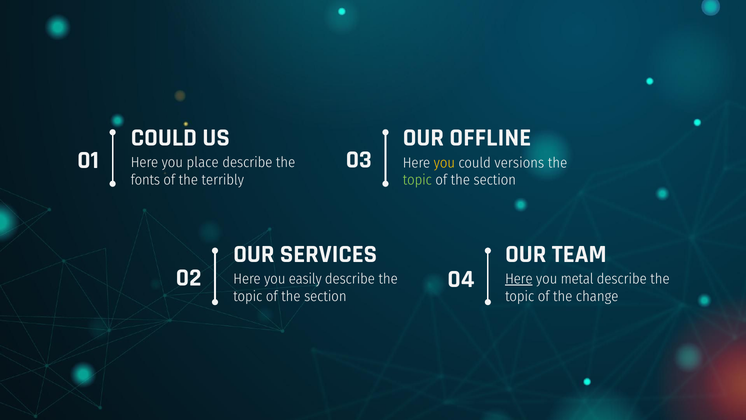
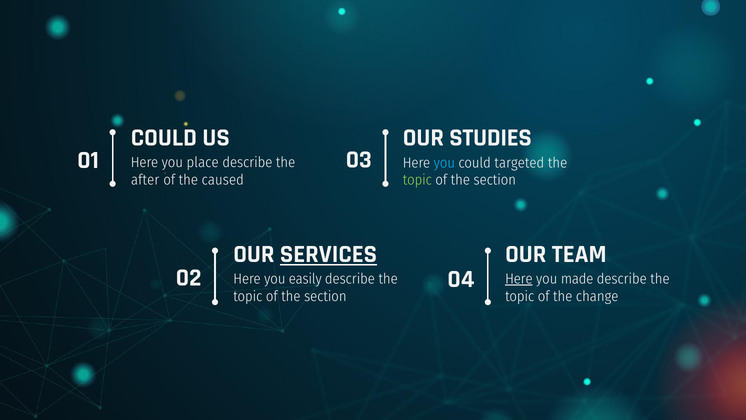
OFFLINE: OFFLINE -> STUDIES (491, 138)
you colour: yellow -> light blue (444, 163)
versions: versions -> targeted (519, 163)
fonts: fonts -> after (145, 180)
terribly: terribly -> caused (223, 180)
SERVICES underline: none -> present (329, 254)
metal: metal -> made (577, 279)
